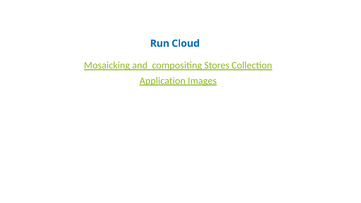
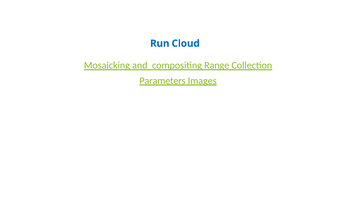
Stores: Stores -> Range (217, 65)
Application: Application -> Parameters (163, 81)
